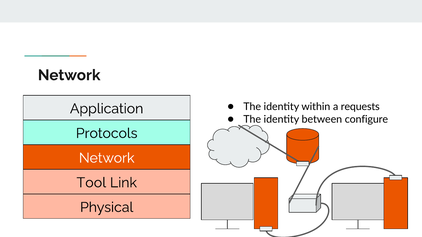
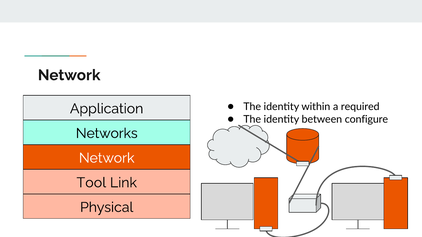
requests: requests -> required (360, 107)
Protocols: Protocols -> Networks (107, 134)
